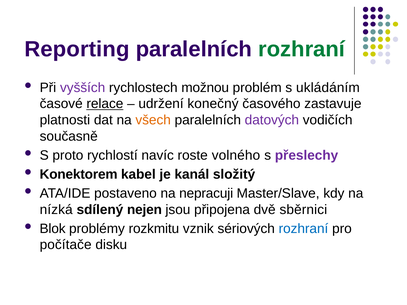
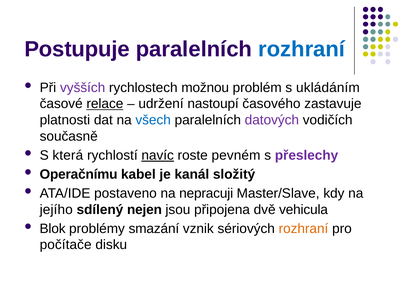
Reporting: Reporting -> Postupuje (77, 49)
rozhraní colour: green -> blue (302, 49)
konečný: konečný -> nastoupí (213, 104)
všech colour: orange -> blue (153, 120)
proto: proto -> která (68, 155)
navíc underline: none -> present (158, 155)
volného: volného -> pevném (236, 155)
Konektorem: Konektorem -> Operačnímu (79, 174)
nízká: nízká -> jejího (56, 210)
sběrnici: sběrnici -> vehicula (304, 210)
rozkmitu: rozkmitu -> smazání (154, 229)
rozhraní colour: blue -> orange (303, 229)
